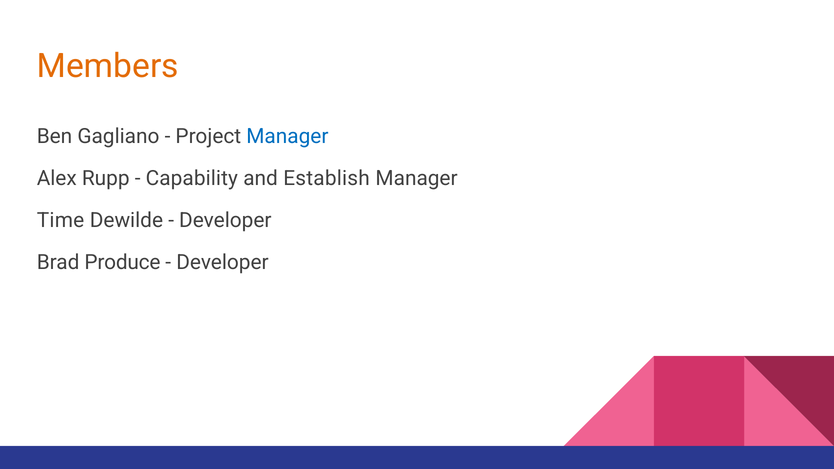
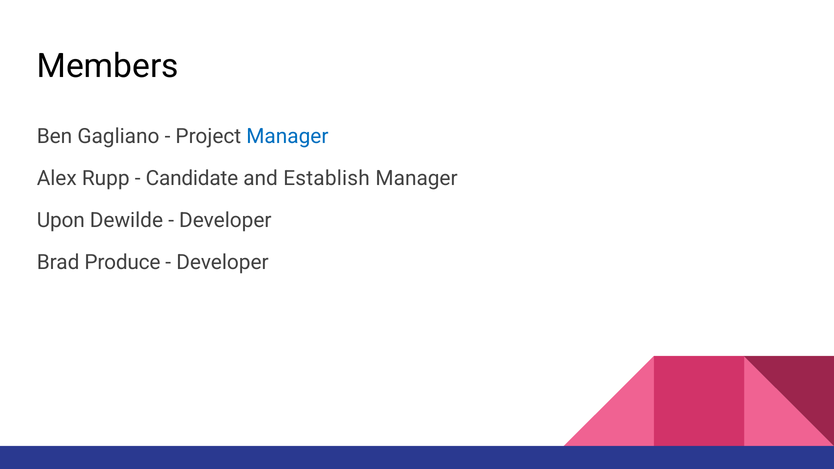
Members colour: orange -> black (108, 66)
Capability: Capability -> Candidate (192, 179)
Time: Time -> Upon (61, 221)
